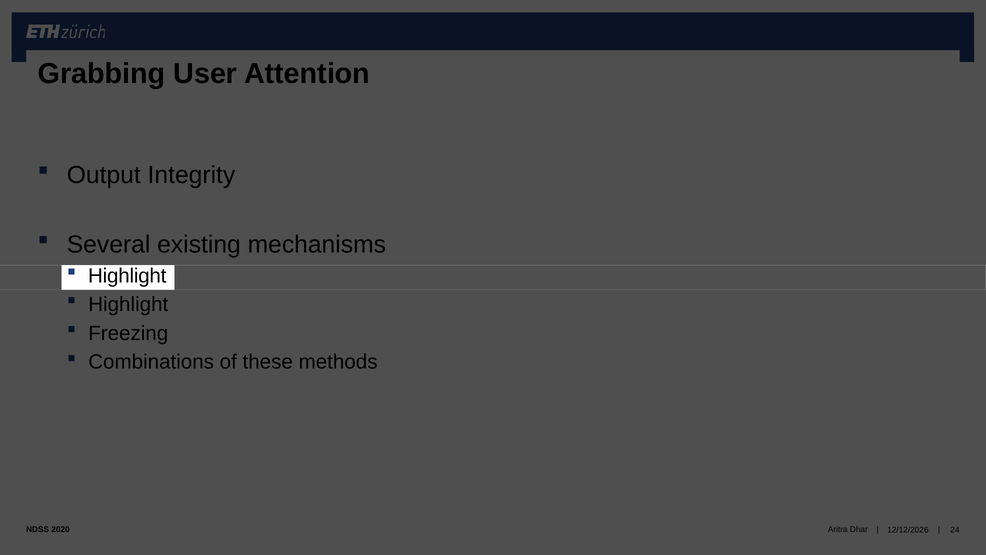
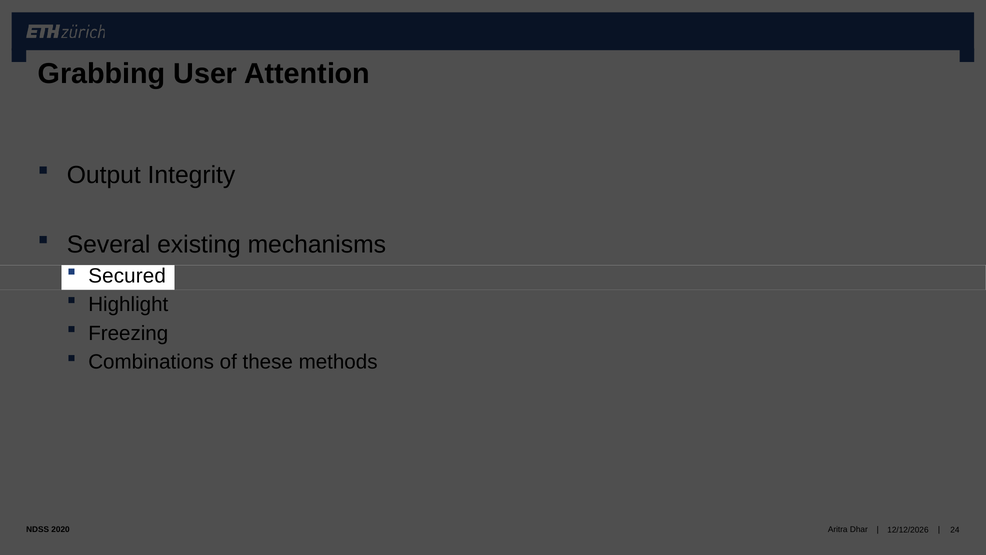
Highlight: Highlight -> Secured (127, 276)
